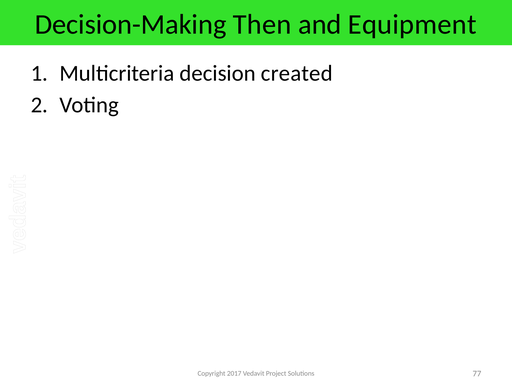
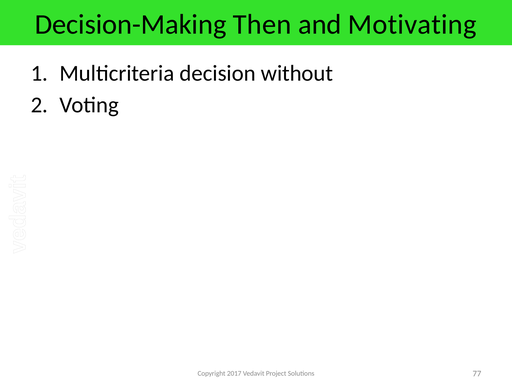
Equipment: Equipment -> Motivating (412, 25)
created: created -> without (297, 73)
